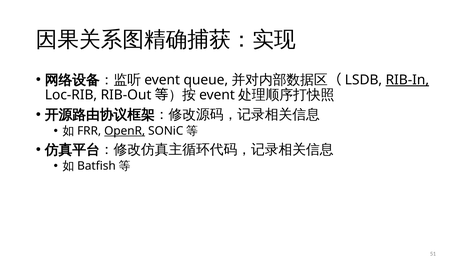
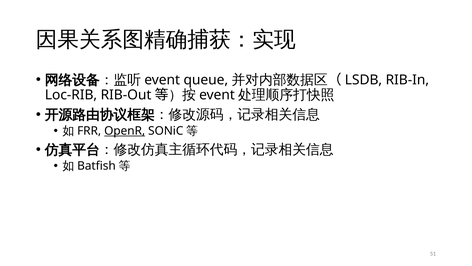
RIB-In underline: present -> none (407, 80)
